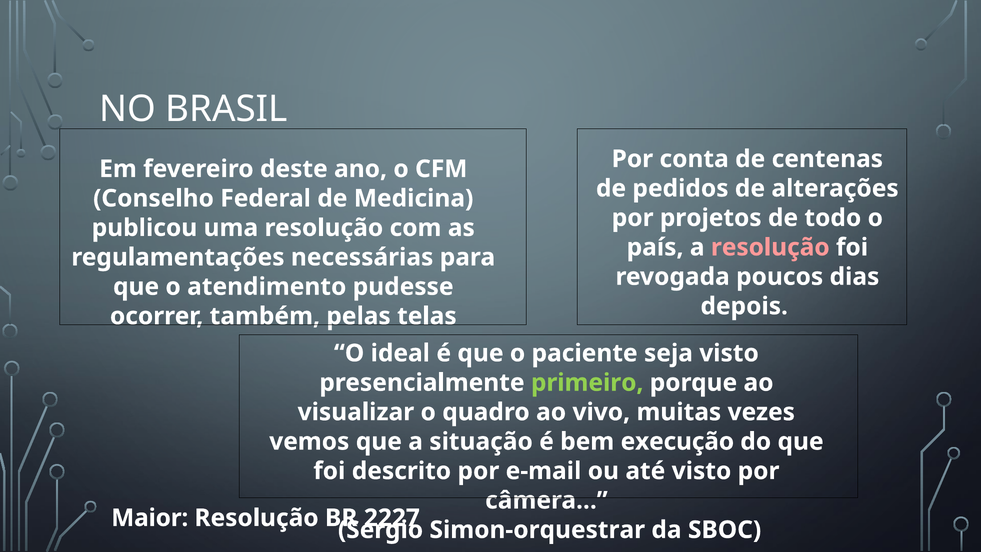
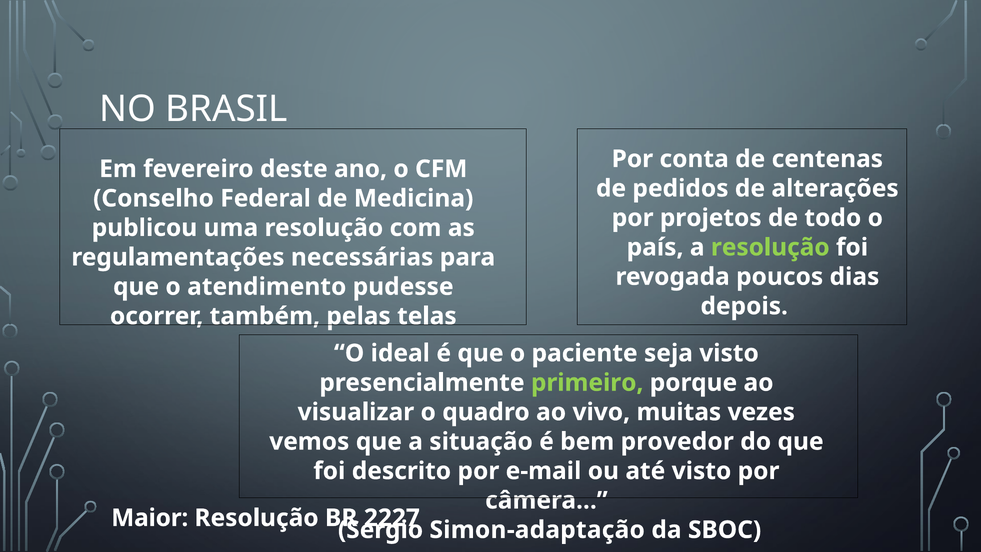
resolução colour: pink -> light green (770, 247)
execução: execução -> provedor (677, 441)
Simon-orquestrar: Simon-orquestrar -> Simon-adaptação (537, 530)
